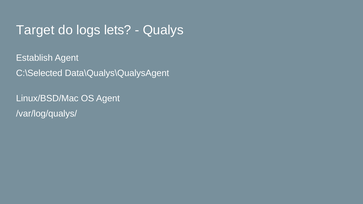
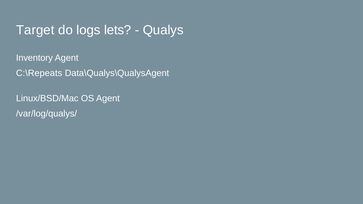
Establish: Establish -> Inventory (34, 58)
C:\Selected: C:\Selected -> C:\Repeats (39, 73)
